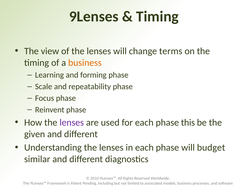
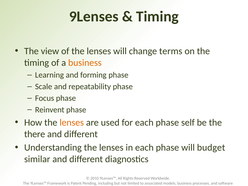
lenses colour: purple -> orange (72, 122)
this: this -> self (188, 122)
given: given -> there (35, 134)
